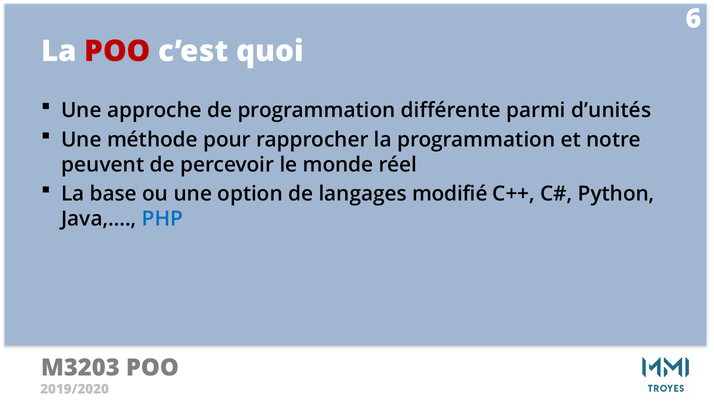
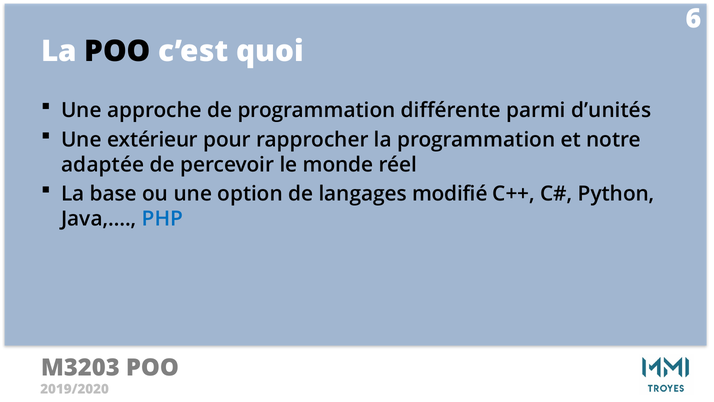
POO colour: red -> black (118, 52)
méthode: méthode -> extérieur (153, 140)
peuvent: peuvent -> adaptée (103, 165)
